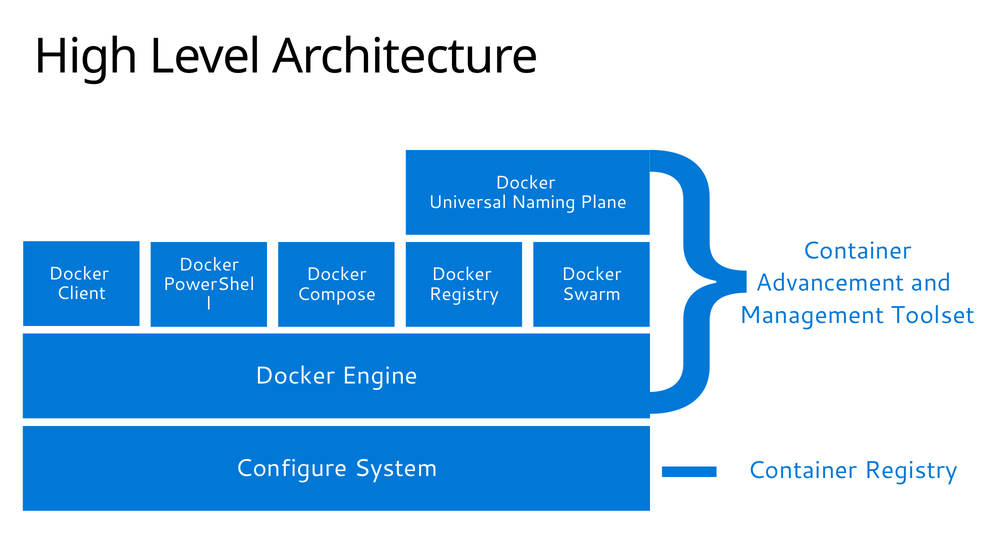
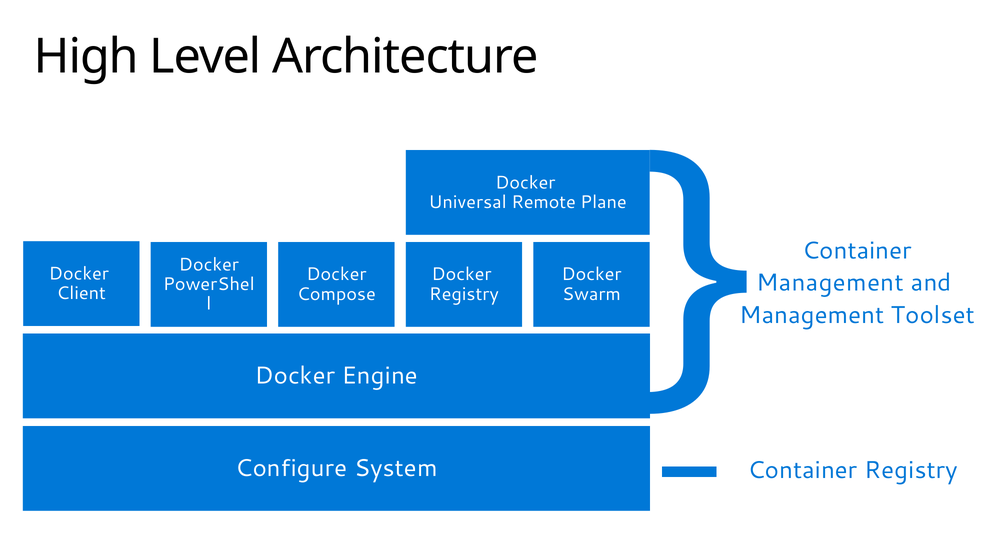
Naming: Naming -> Remote (544, 202)
Advancement: Advancement -> Management (830, 283)
